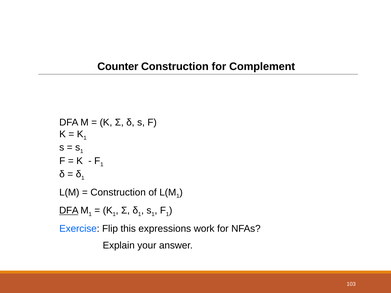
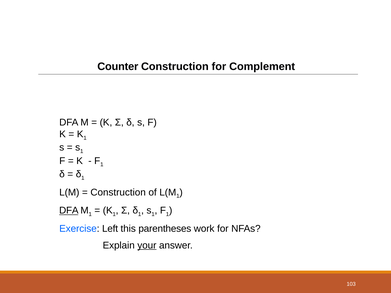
Flip: Flip -> Left (110, 229)
expressions: expressions -> parentheses (165, 229)
your underline: none -> present (147, 246)
